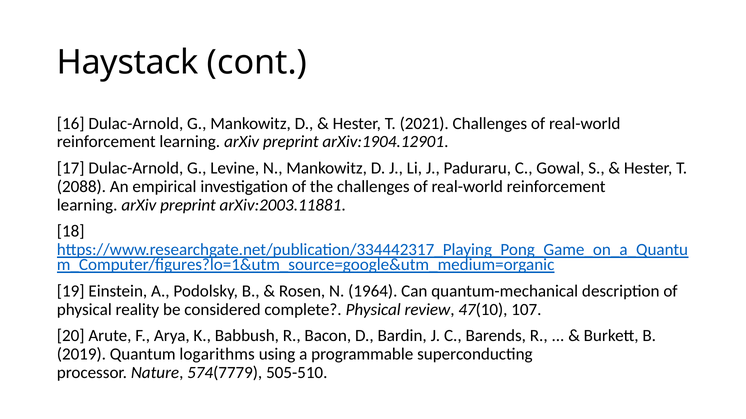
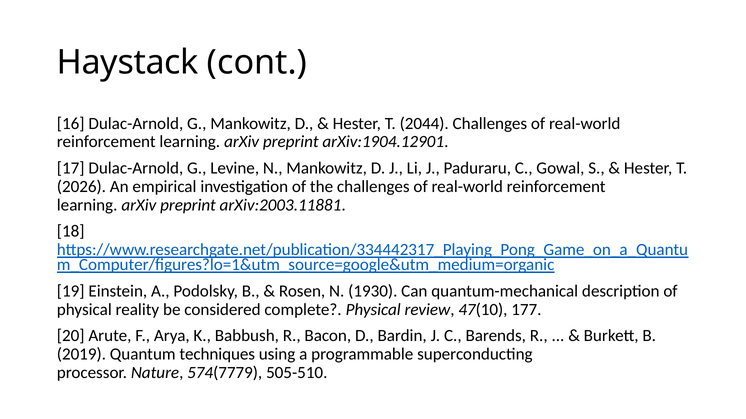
2021: 2021 -> 2044 (424, 124)
2088: 2088 -> 2026 (81, 187)
1964: 1964 -> 1930 (373, 291)
107: 107 -> 177 (526, 310)
logarithms: logarithms -> techniques (217, 355)
